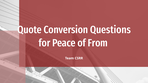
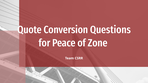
From: From -> Zone (98, 43)
